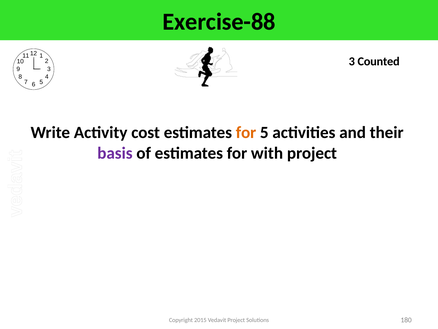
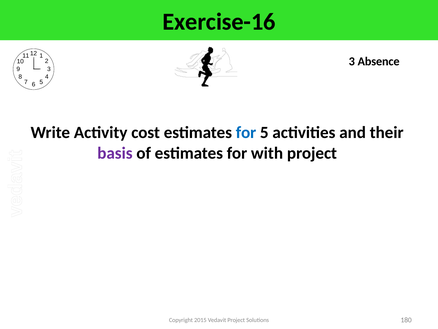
Exercise-88: Exercise-88 -> Exercise-16 (219, 22)
Counted: Counted -> Absence (379, 61)
for colour: orange -> blue (246, 132)
